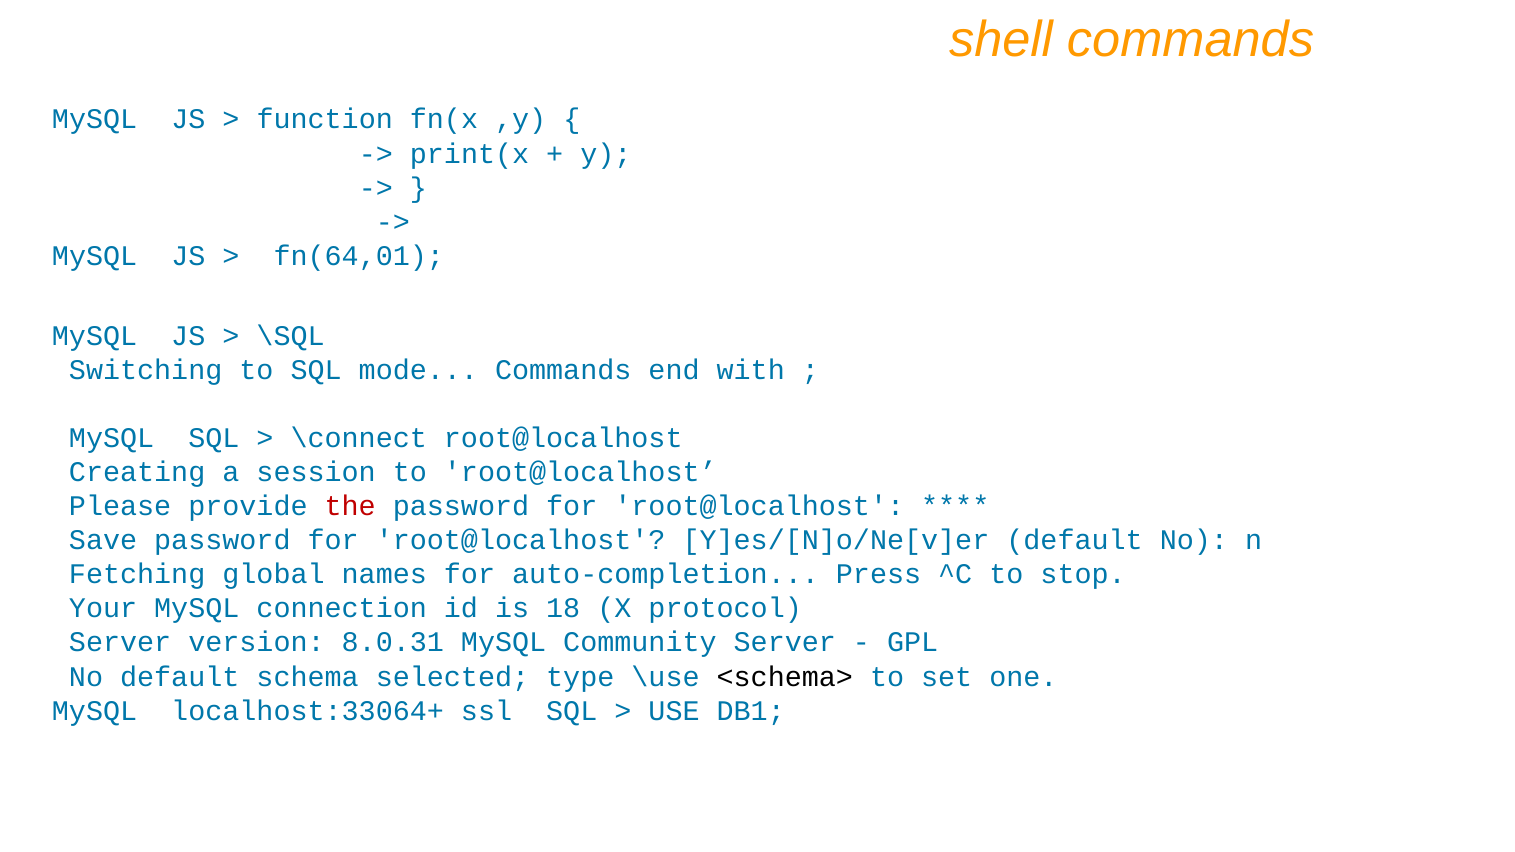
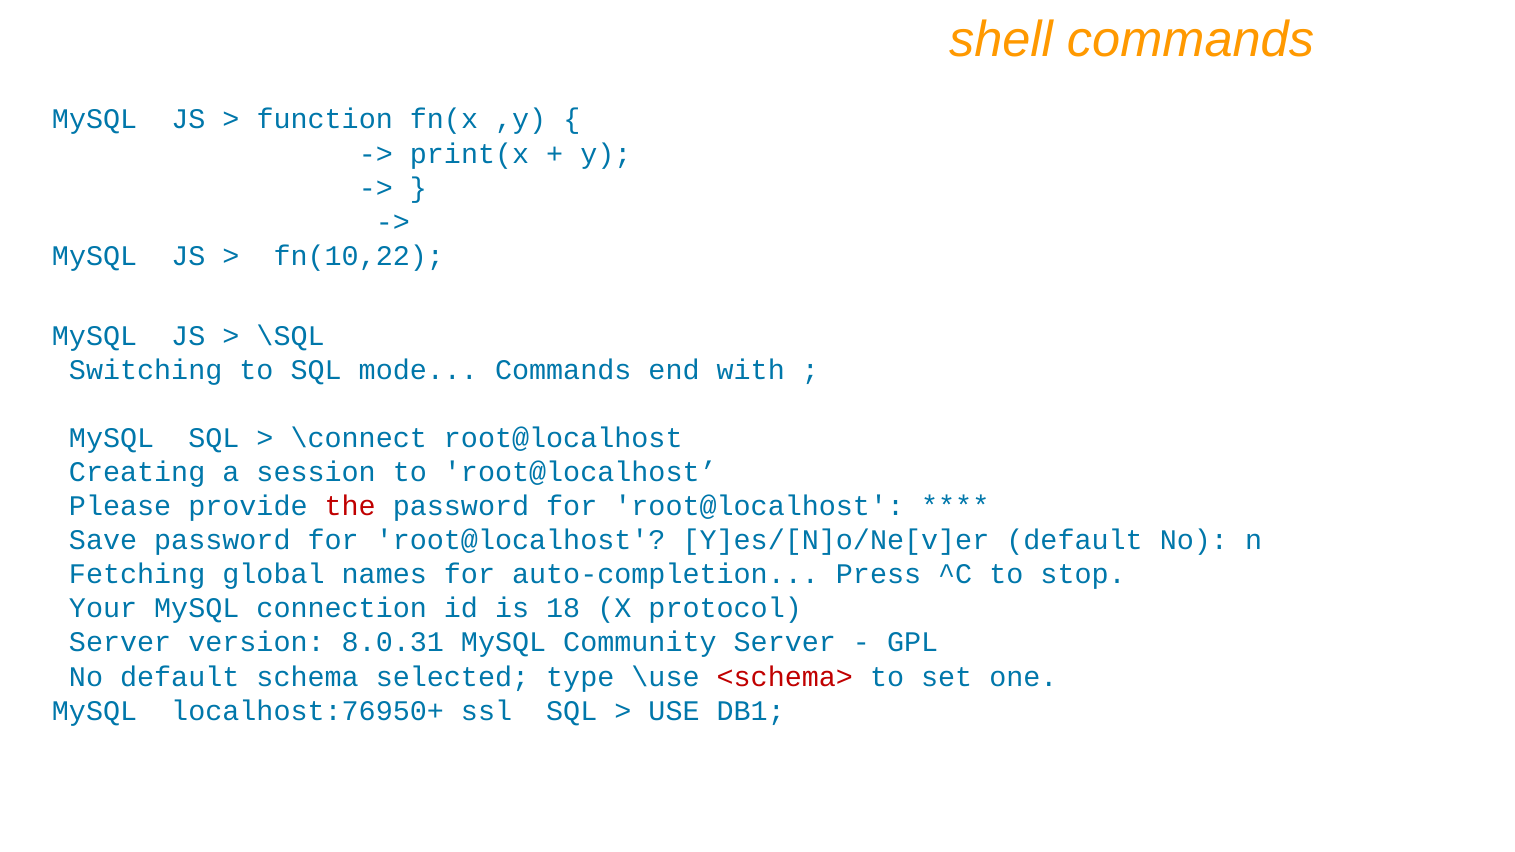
fn(64,01: fn(64,01 -> fn(10,22 (359, 256)
<schema> colour: black -> red (785, 677)
localhost:33064+: localhost:33064+ -> localhost:76950+ (308, 711)
